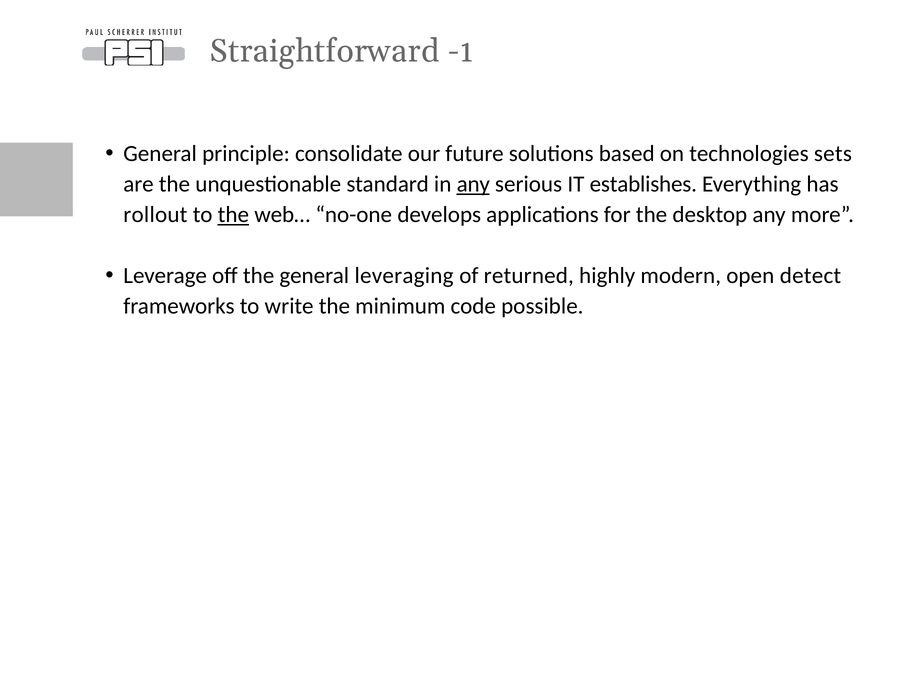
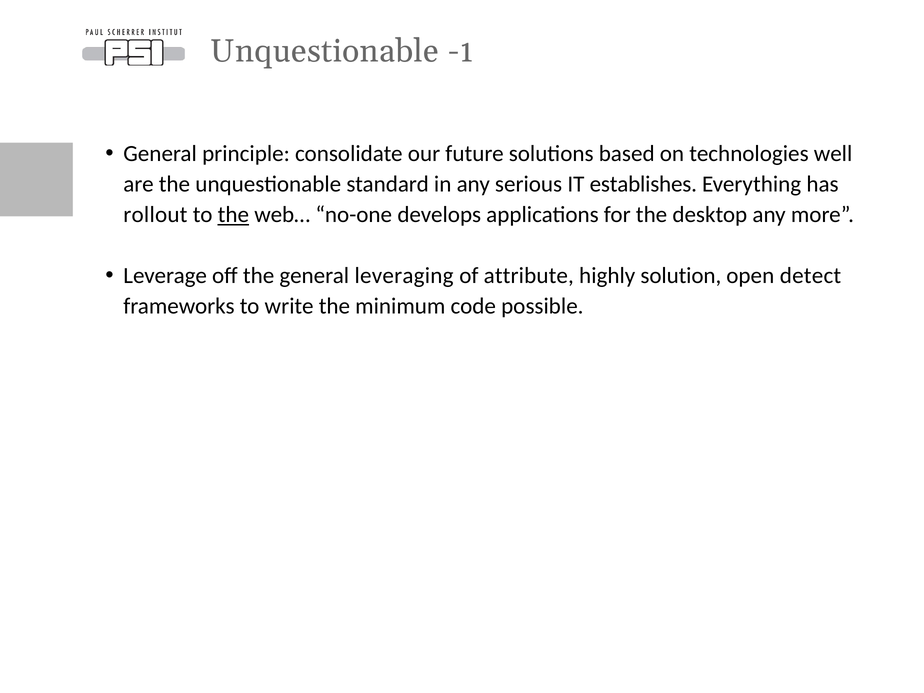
Straightforward: Straightforward -> Unquestionable (325, 51)
sets: sets -> well (833, 154)
any underline: present -> none (473, 184)
returned: returned -> attribute (529, 276)
modern: modern -> solution (681, 276)
